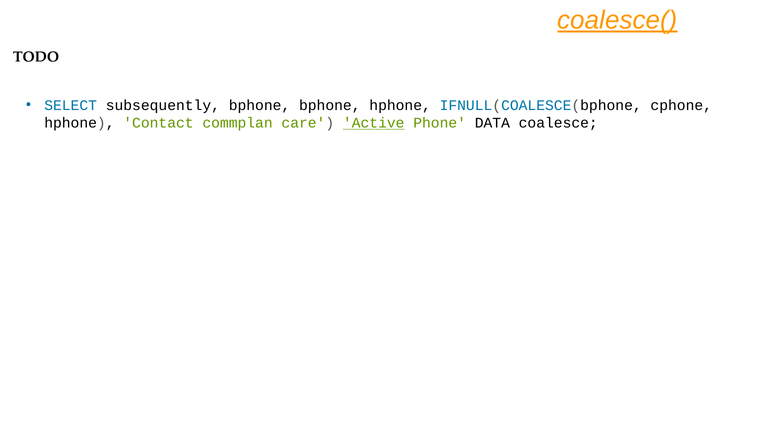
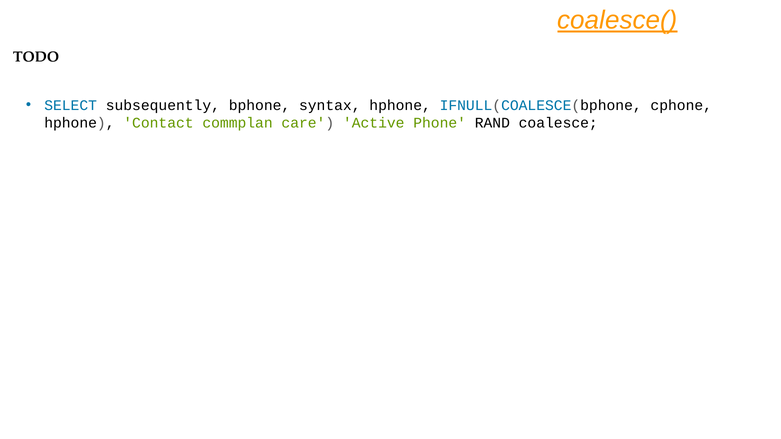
bphone bphone: bphone -> syntax (330, 106)
Active underline: present -> none (374, 123)
DATA: DATA -> RAND (492, 123)
